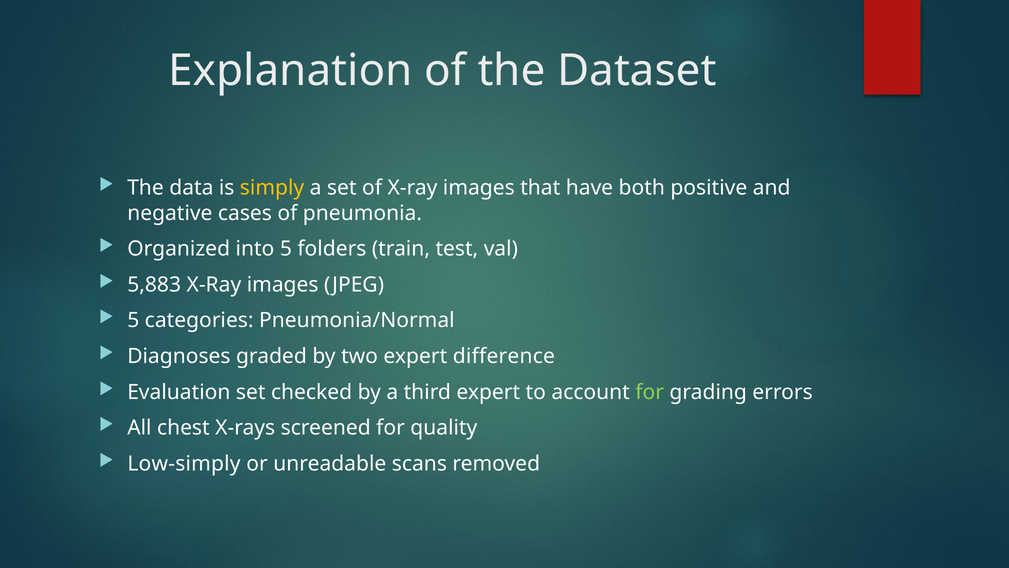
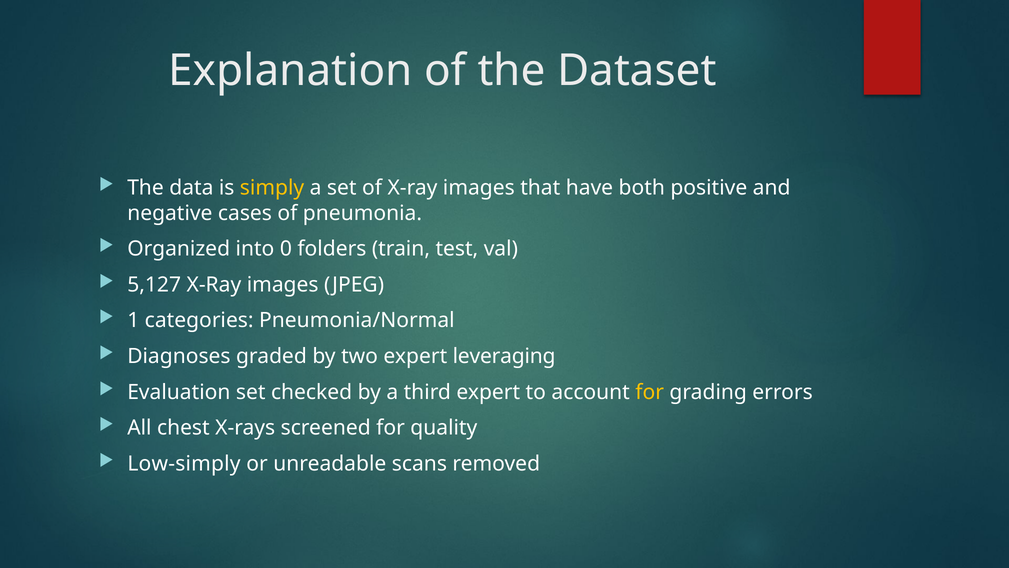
into 5: 5 -> 0 (286, 249)
5,883: 5,883 -> 5,127 (154, 285)
5: 5 -> 1 (133, 320)
difference: difference -> leveraging (504, 356)
for colour: light green -> yellow (650, 392)
